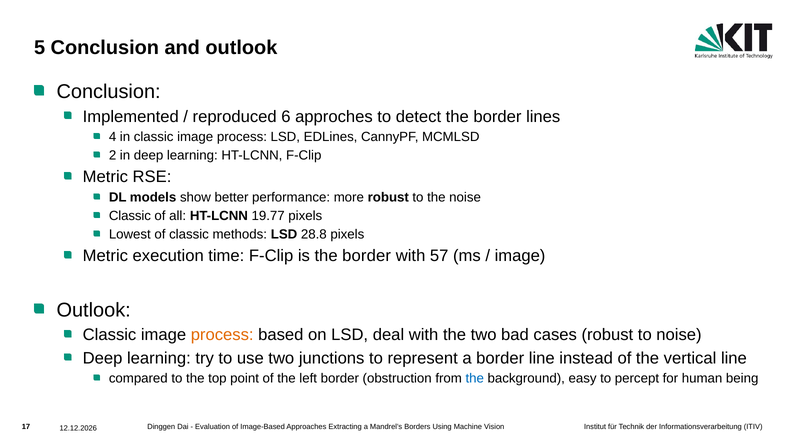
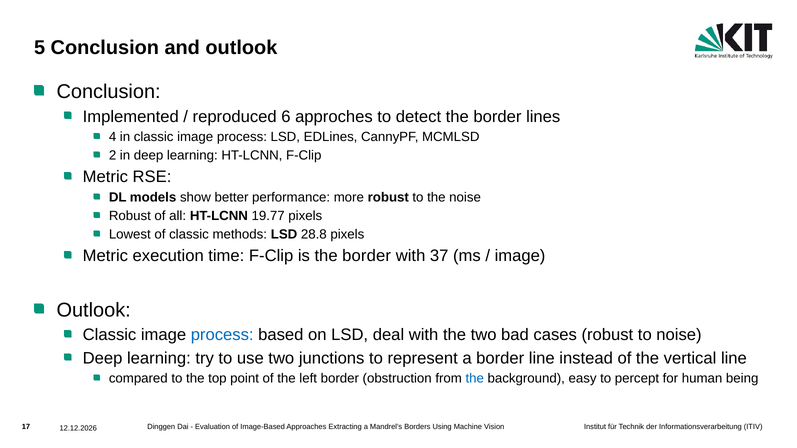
Classic: Classic -> Robust (130, 216)
57: 57 -> 37 (439, 256)
process colour: orange -> blue (222, 335)
